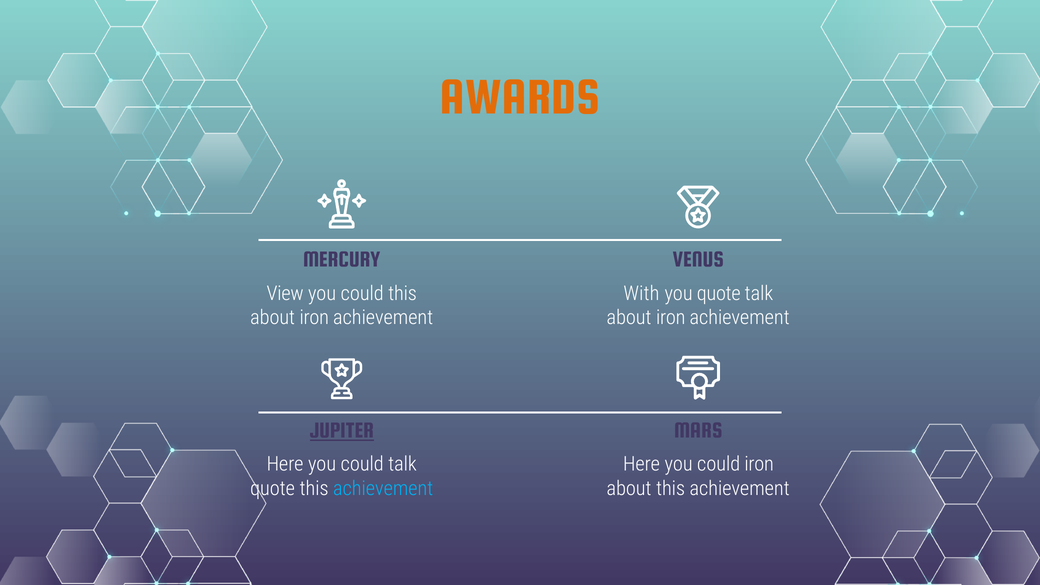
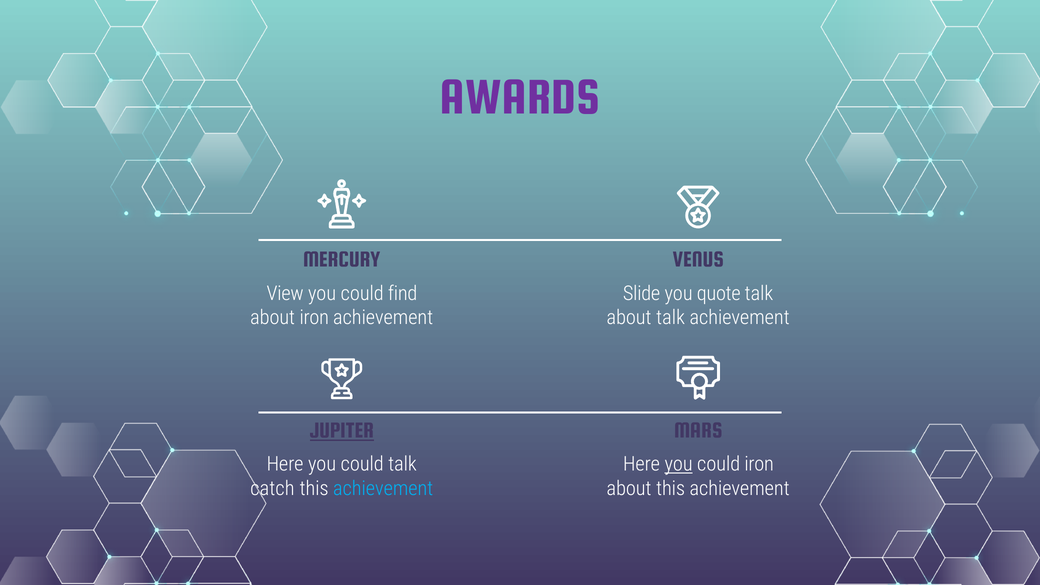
AWARDS colour: orange -> purple (520, 97)
could this: this -> find (403, 293)
With: With -> Slide (642, 293)
iron: iron -> talk (671, 318)
you underline: none -> present (679, 464)
quote: quote -> catch (272, 489)
